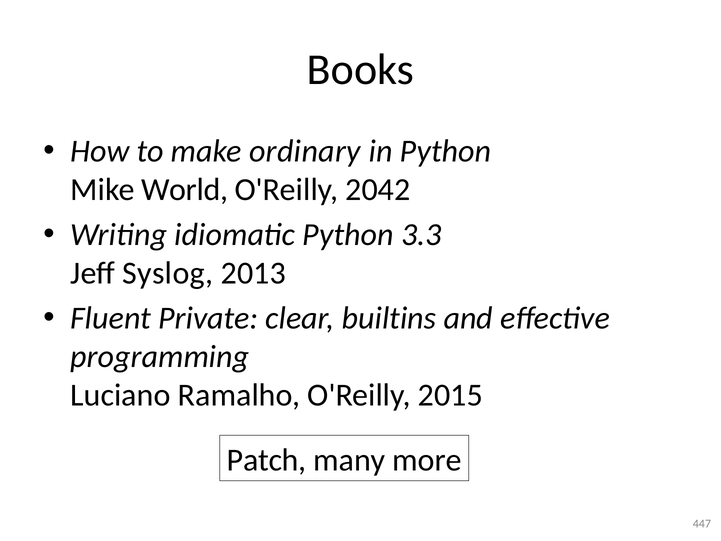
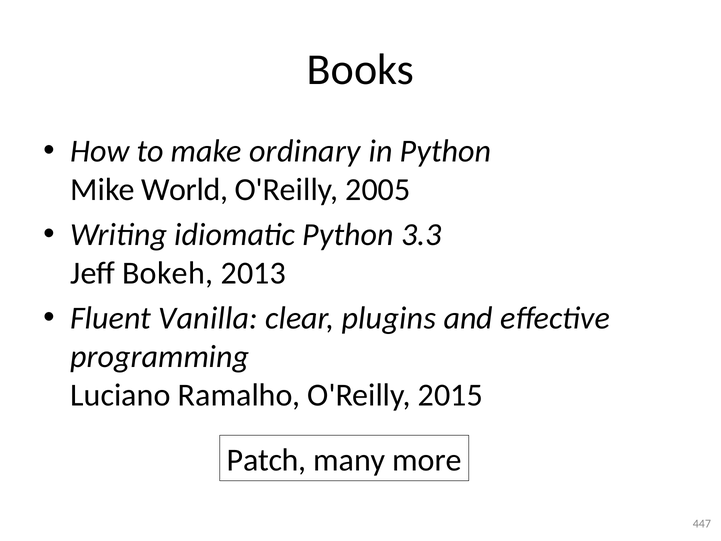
2042: 2042 -> 2005 (378, 190)
Syslog: Syslog -> Bokeh (168, 273)
Private: Private -> Vanilla (208, 318)
builtins: builtins -> plugins (389, 318)
